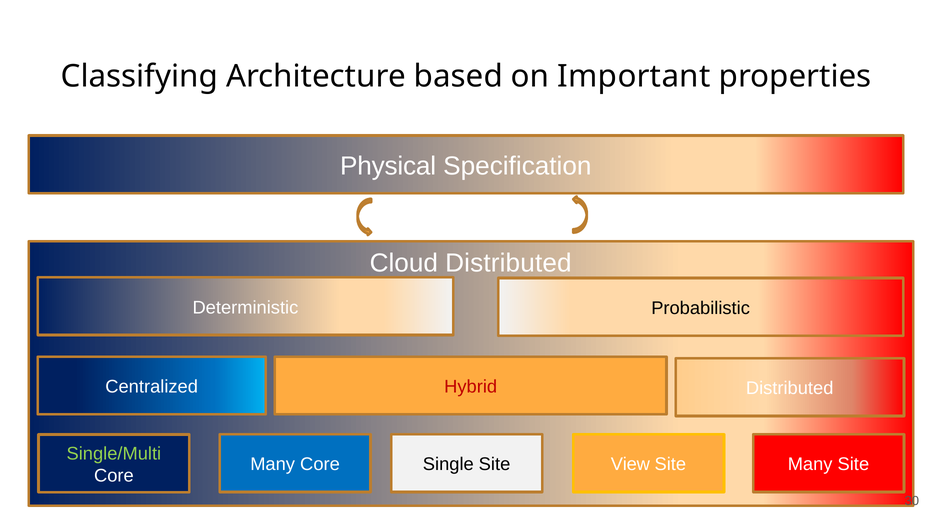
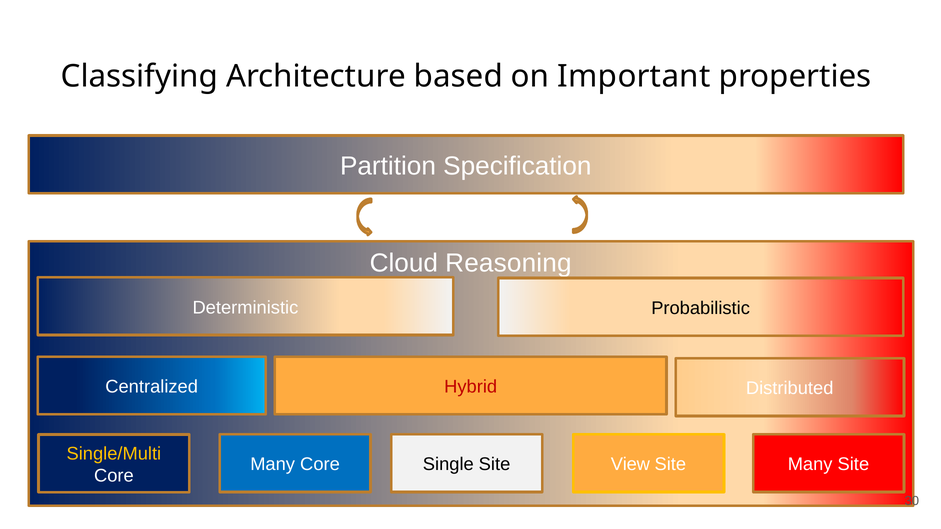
Physical: Physical -> Partition (388, 166)
Distributed: Distributed -> Reasoning (508, 264)
Single/Multi colour: light green -> yellow (114, 454)
